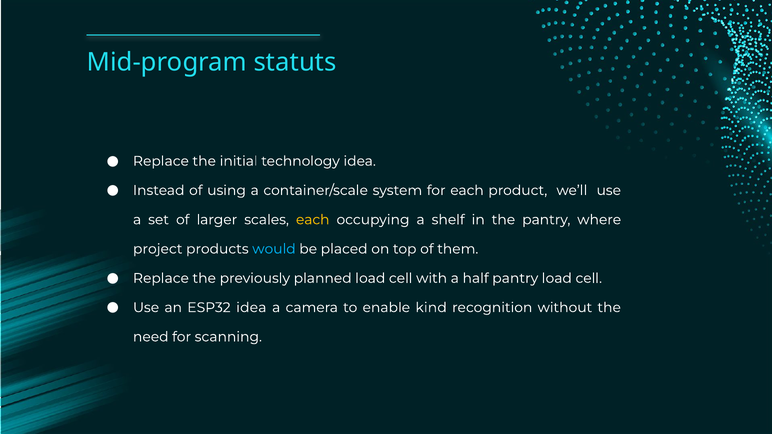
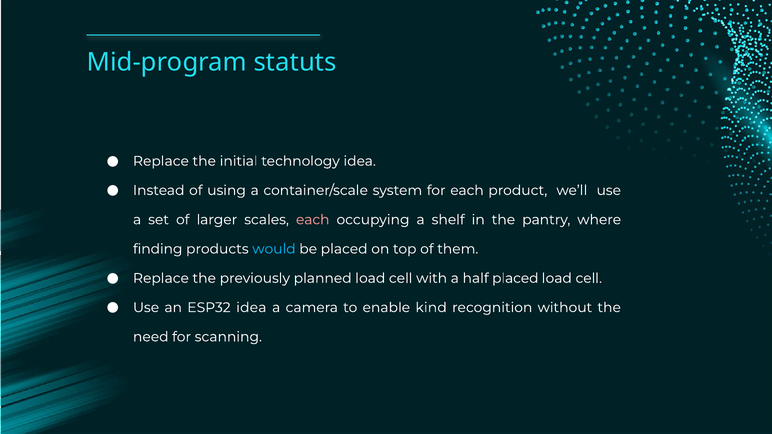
each colour: yellow -> pink (313, 220)
project: project -> finding (158, 249)
half pantry: pantry -> placed (515, 278)
